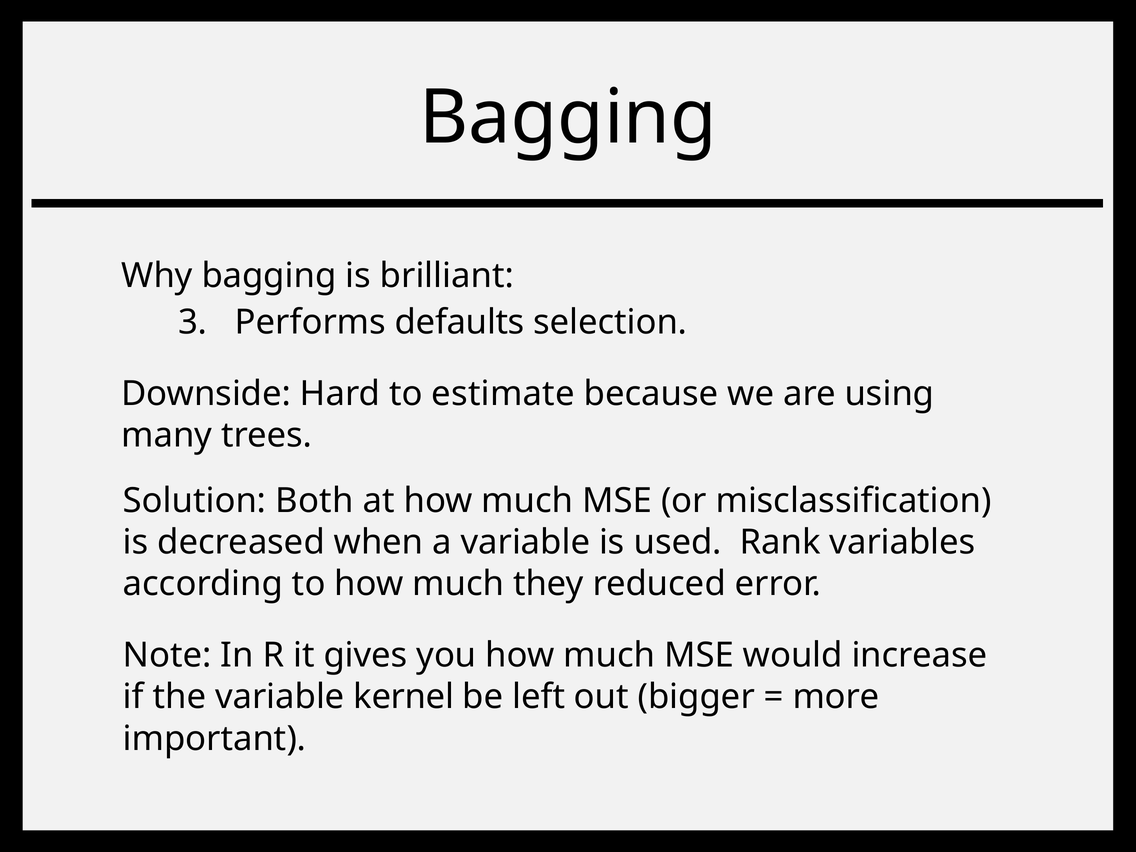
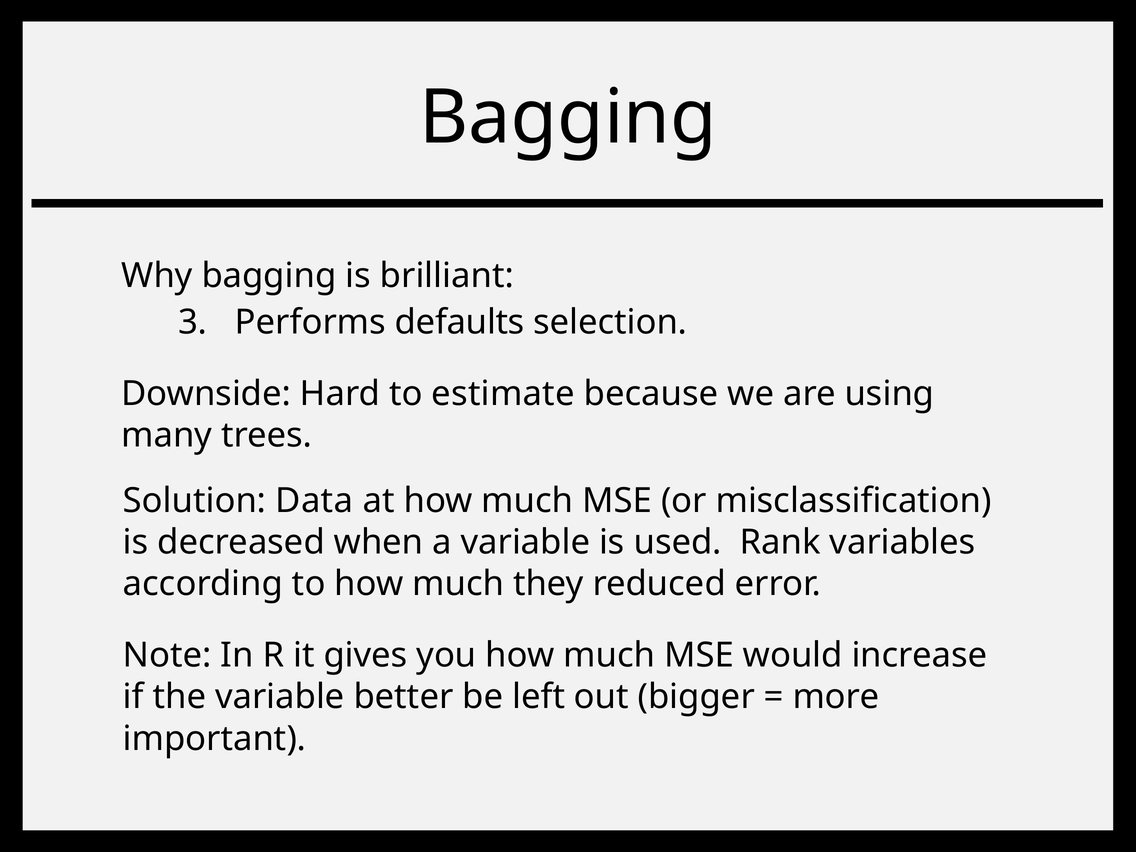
Both: Both -> Data (314, 501)
kernel: kernel -> better (403, 697)
